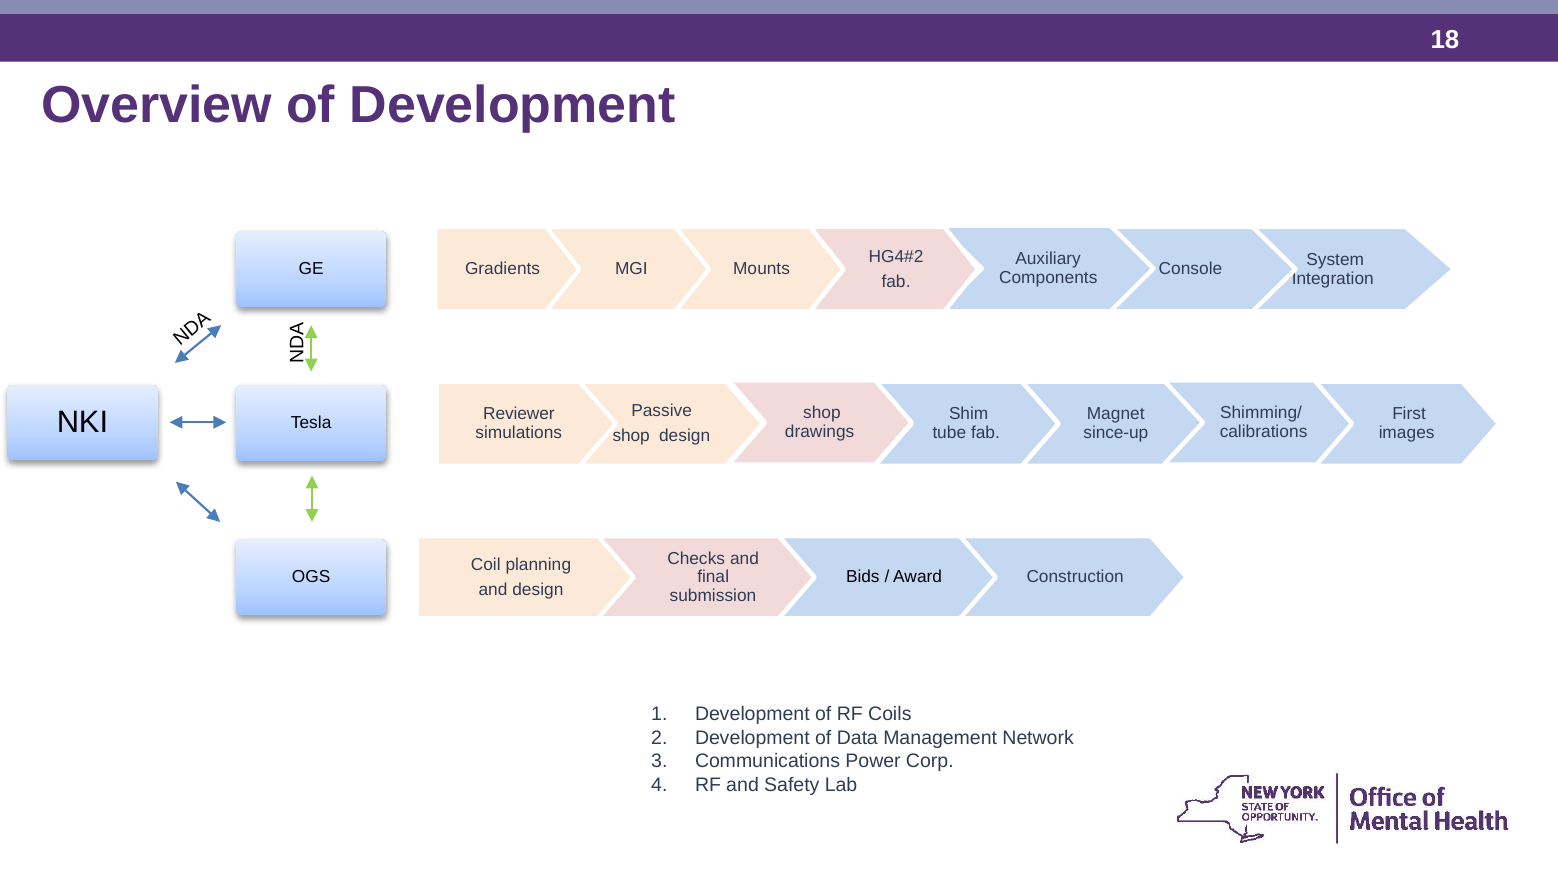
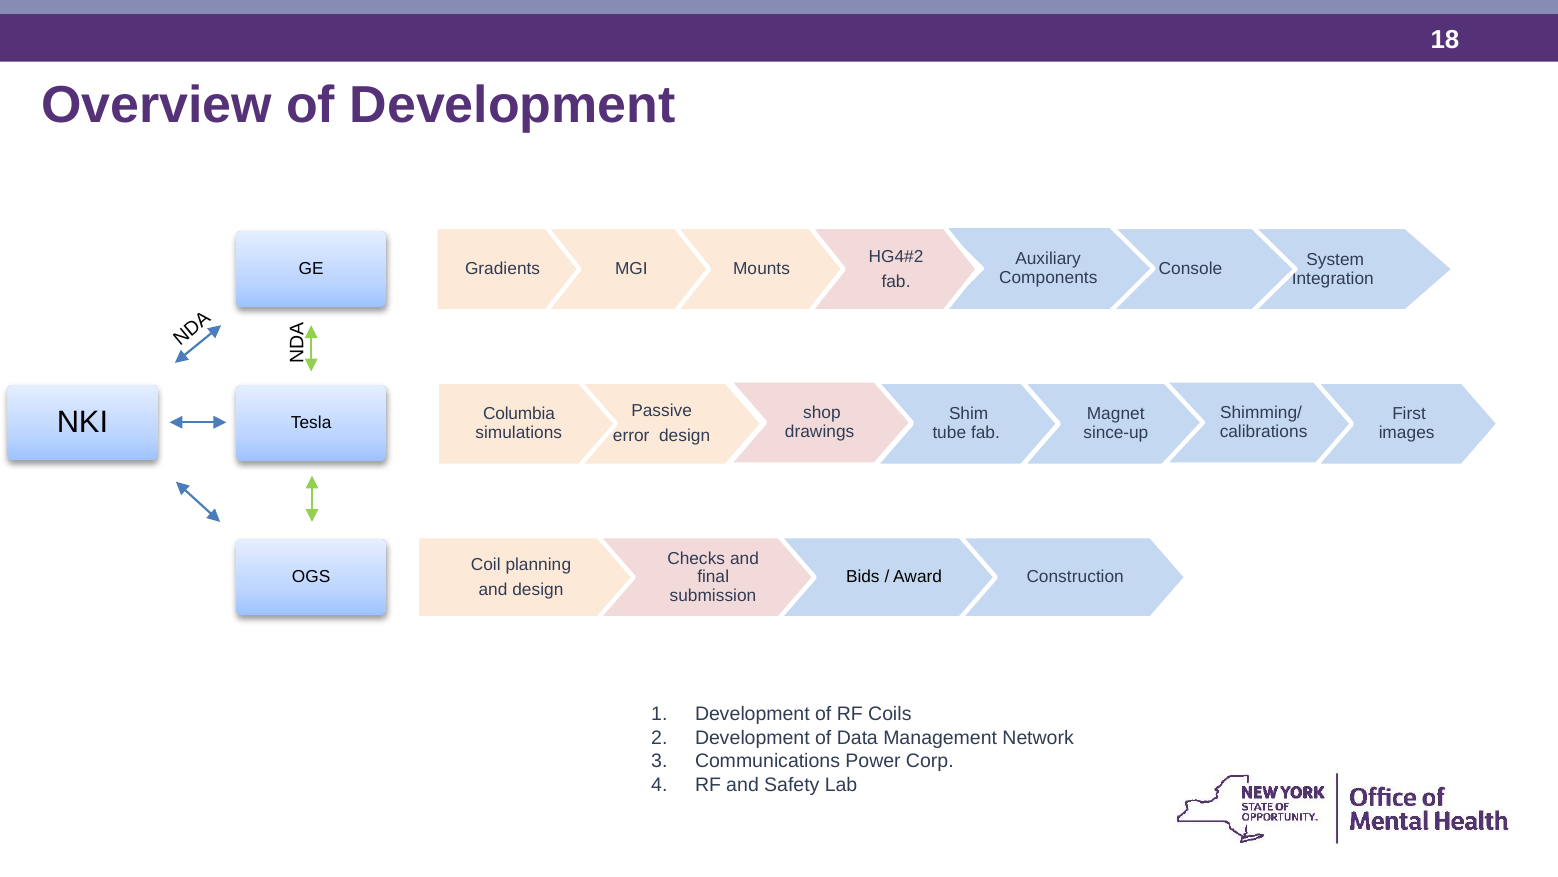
Reviewer: Reviewer -> Columbia (519, 414)
shop: shop -> error (631, 436)
